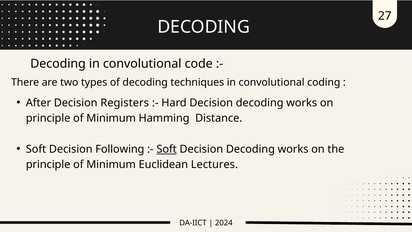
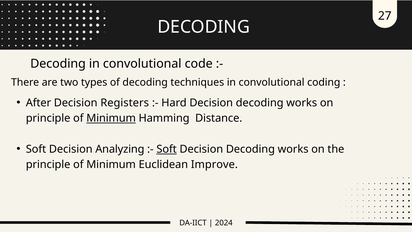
Minimum underline: none -> present (111, 118)
Following: Following -> Analyzing (120, 149)
Lectures: Lectures -> Improve (214, 165)
